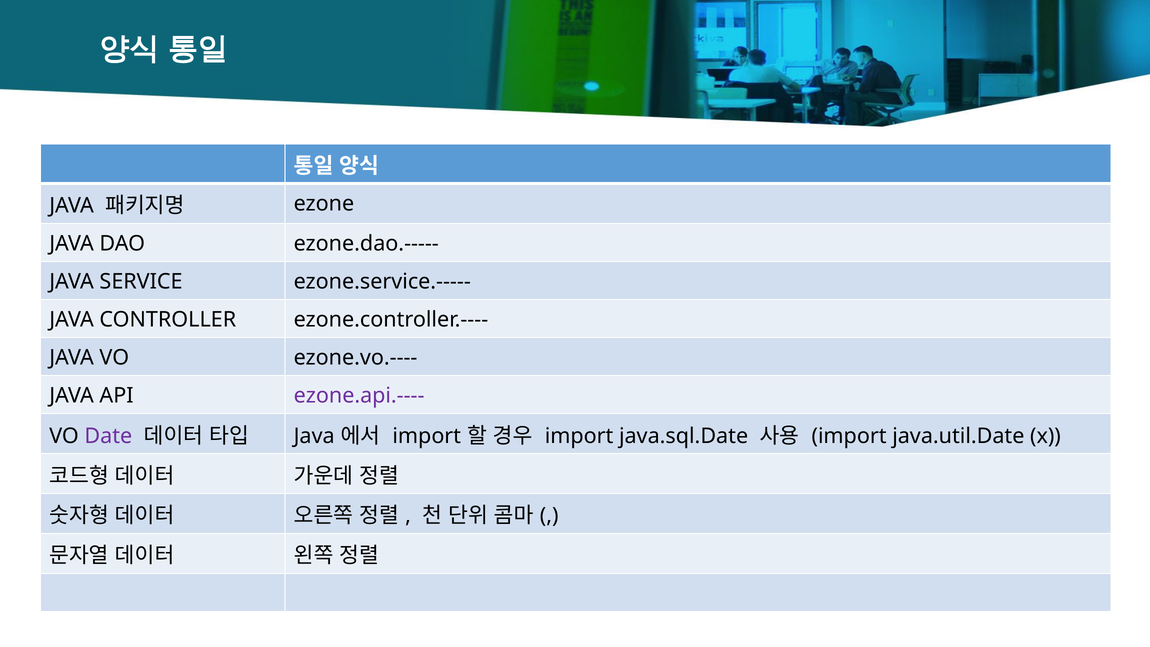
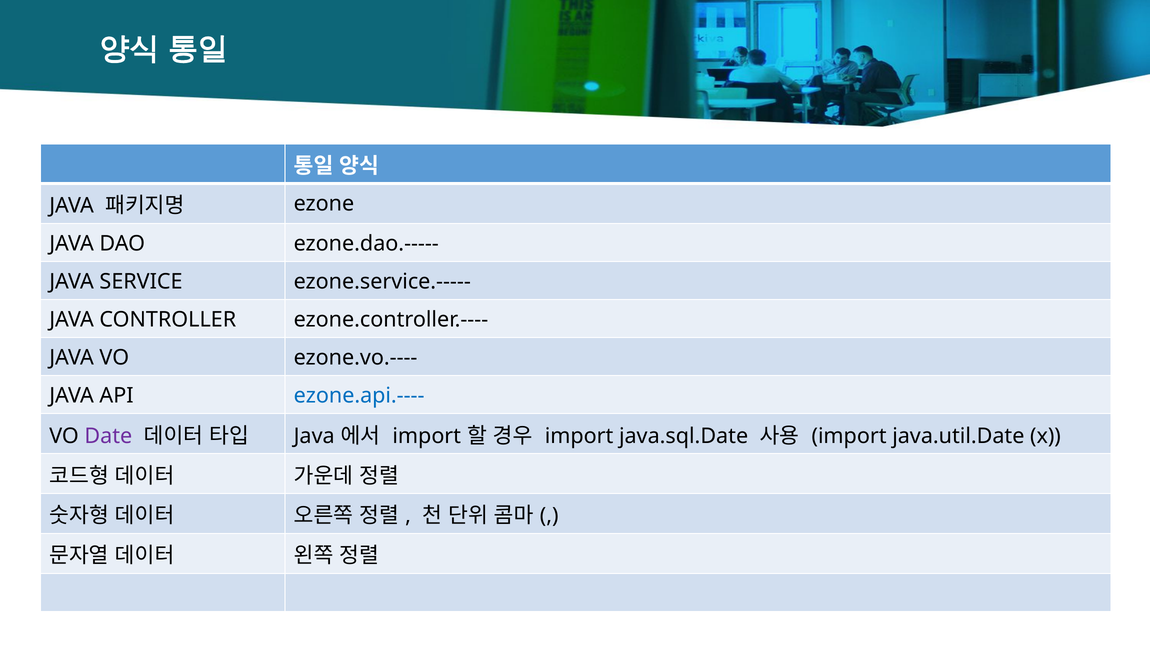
ezone.api.---- colour: purple -> blue (359, 396)
